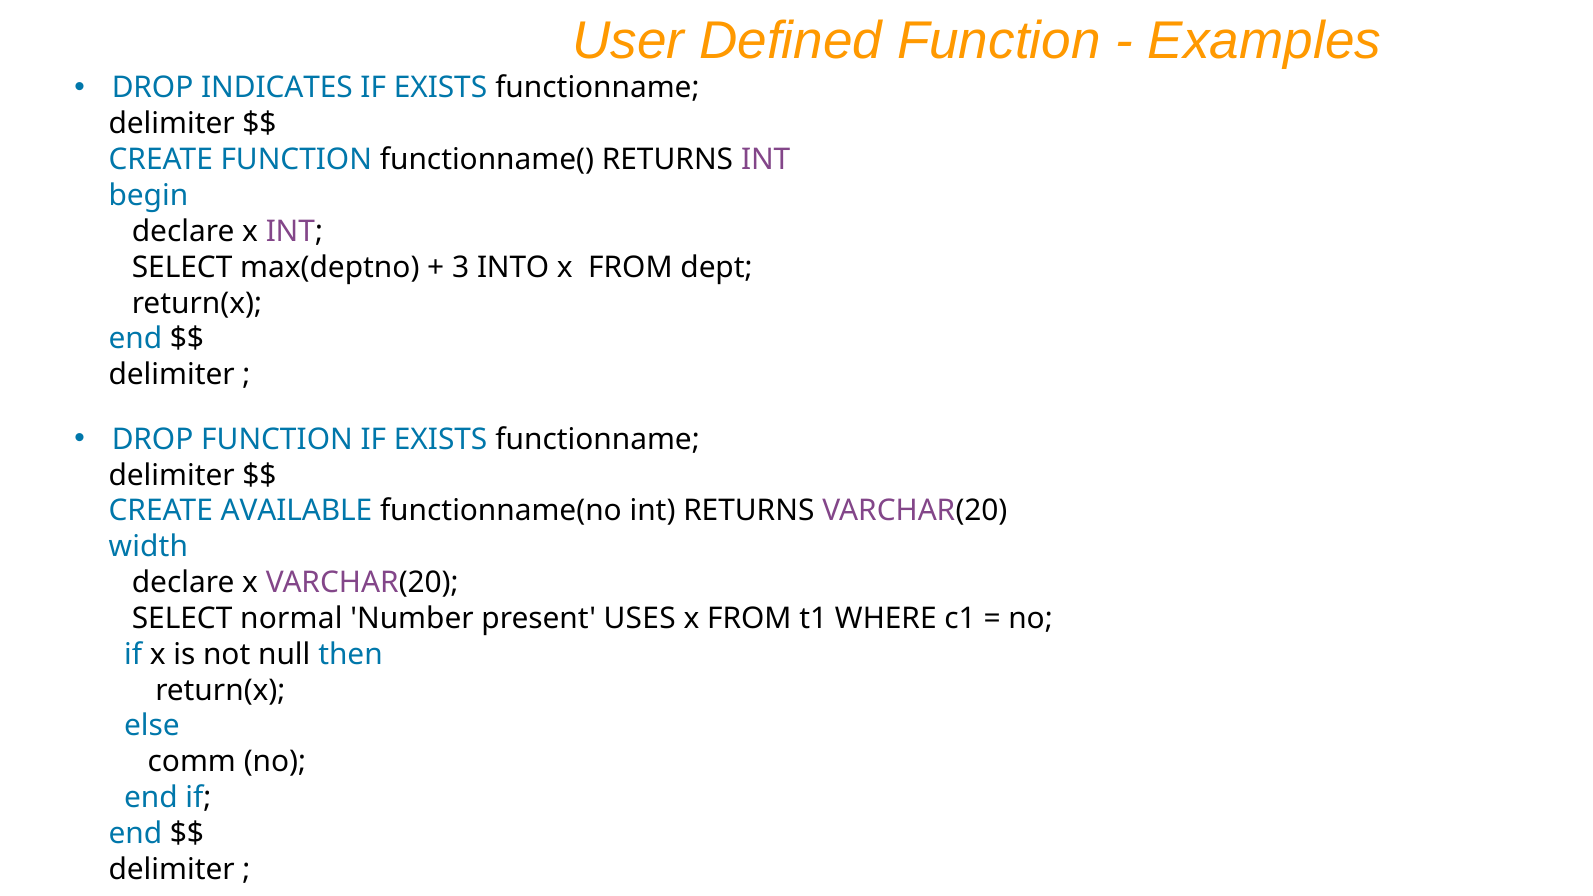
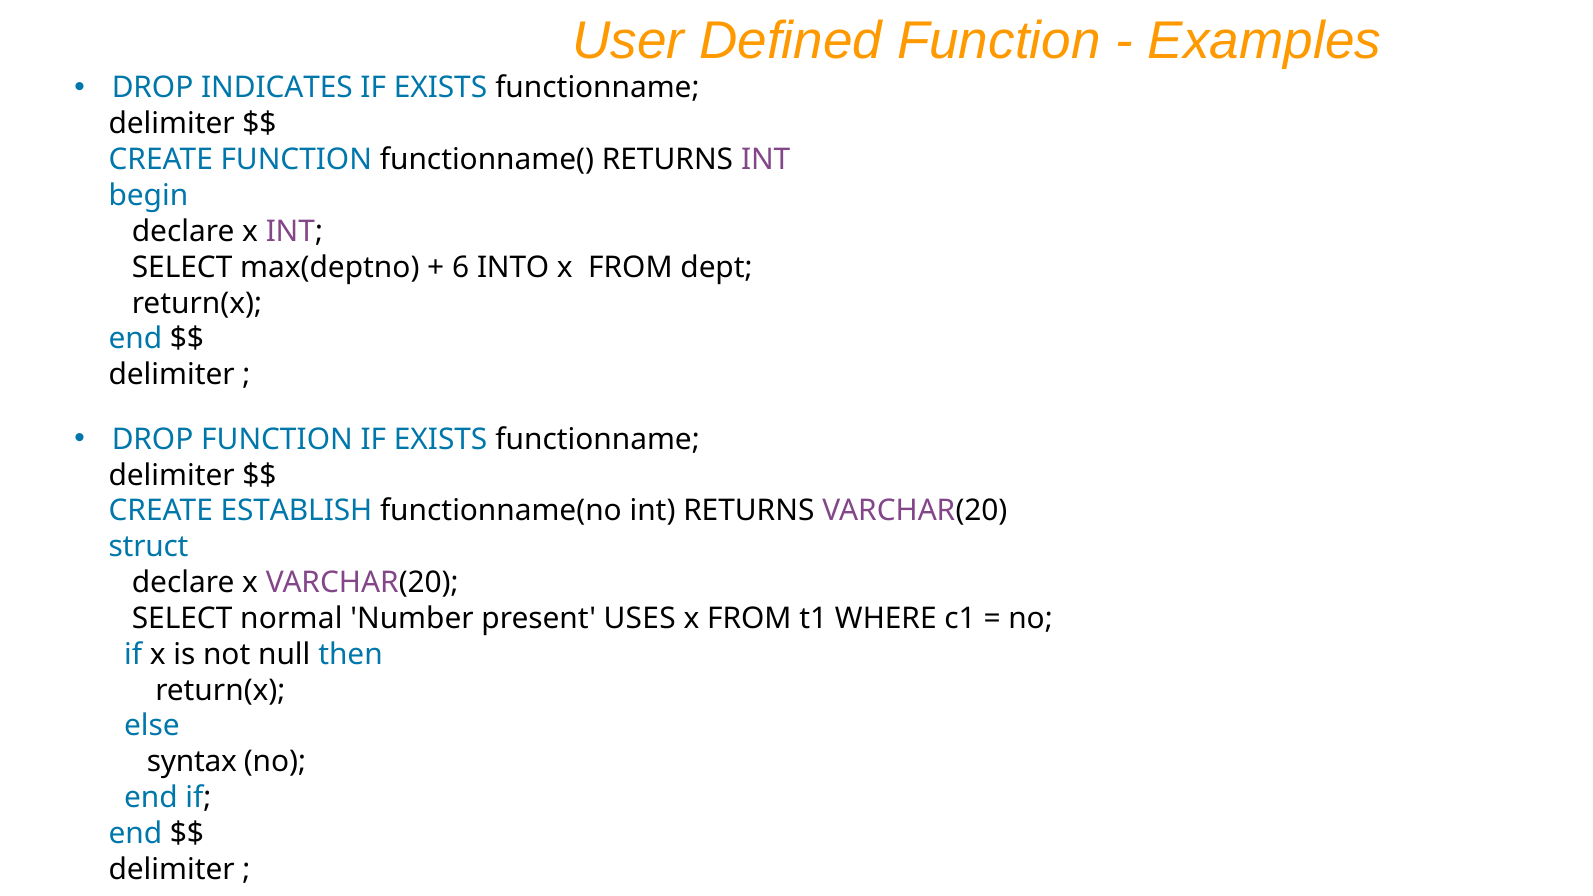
3: 3 -> 6 (461, 267)
AVAILABLE: AVAILABLE -> ESTABLISH (296, 511)
width: width -> struct (149, 547)
comm: comm -> syntax (192, 762)
